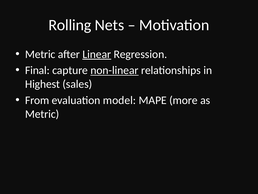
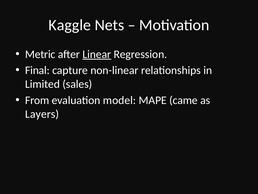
Rolling: Rolling -> Kaggle (70, 25)
non-linear underline: present -> none (115, 70)
Highest: Highest -> Limited (43, 84)
more: more -> came (184, 100)
Metric: Metric -> Layers (42, 114)
